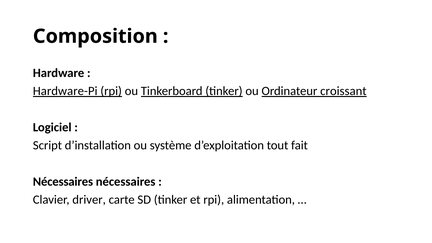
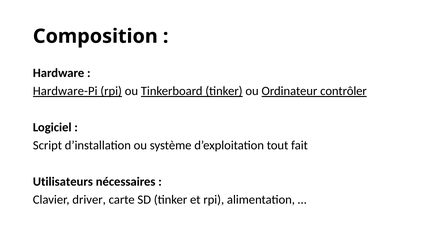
croissant: croissant -> contrôler (343, 91)
Nécessaires: Nécessaires -> Utilisateurs (63, 182)
